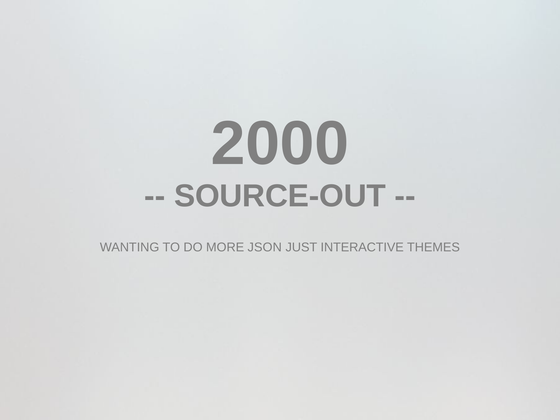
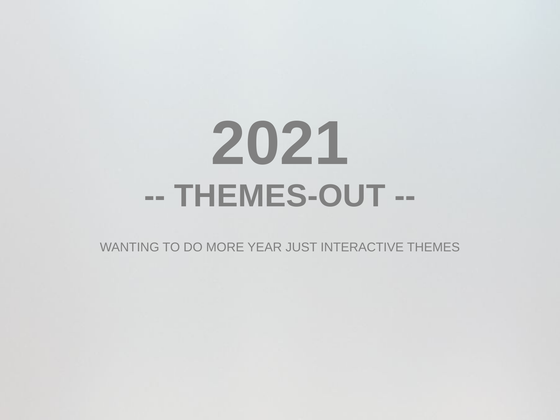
2000: 2000 -> 2021 (280, 144)
SOURCE-OUT: SOURCE-OUT -> THEMES-OUT (280, 196)
JSON: JSON -> YEAR (265, 247)
